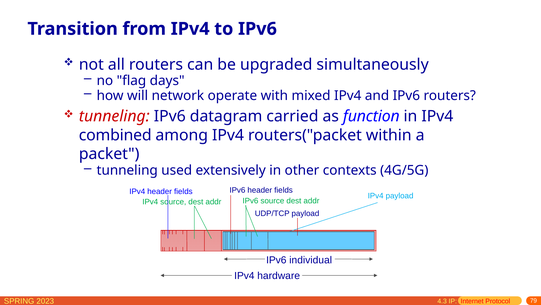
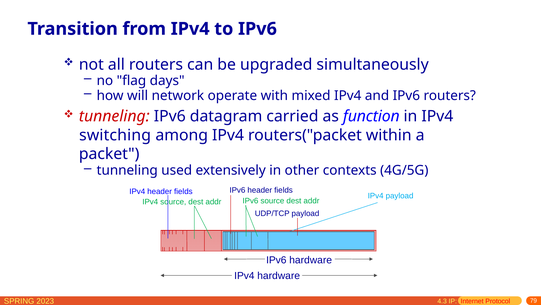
combined: combined -> switching (115, 135)
IPv6 individual: individual -> hardware (311, 260)
